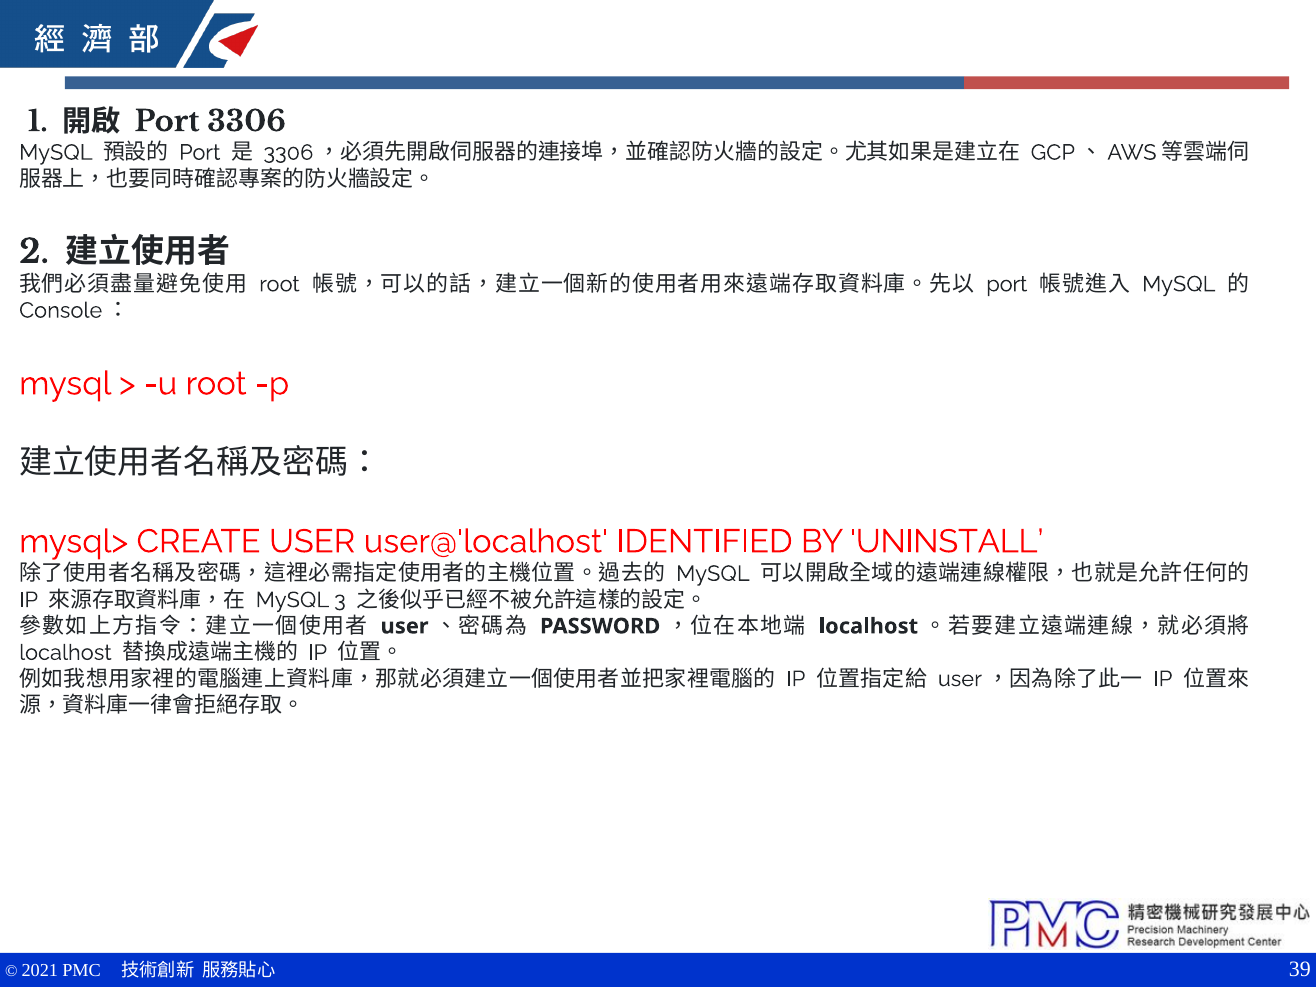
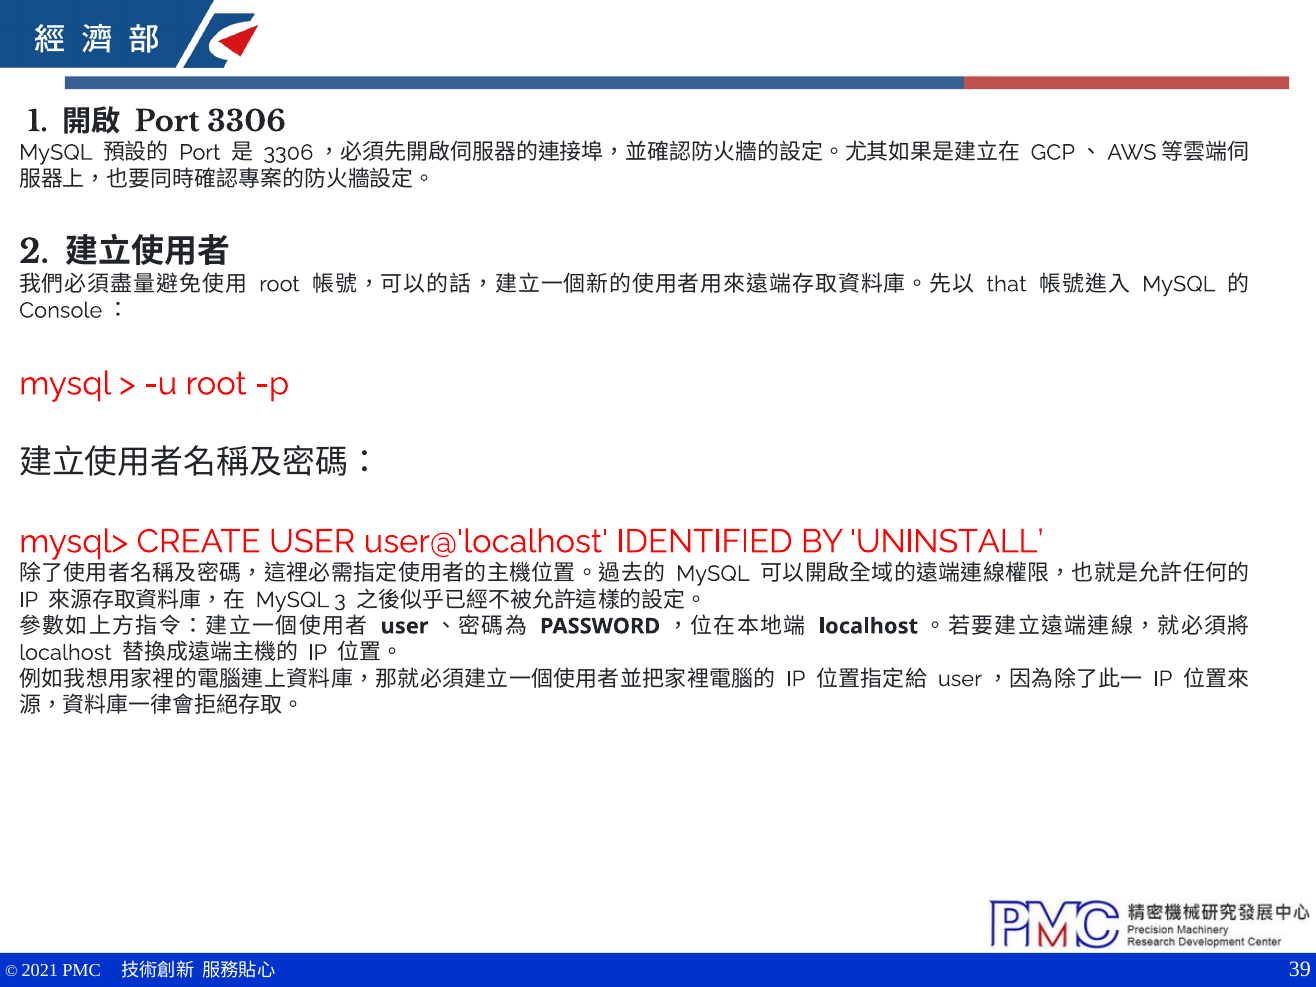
port: port -> that (1007, 284)
